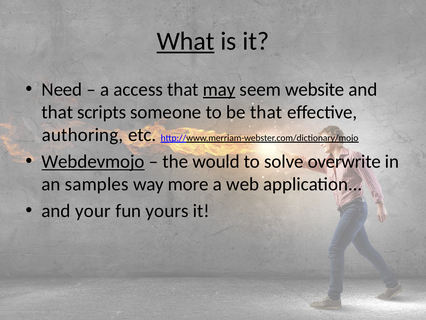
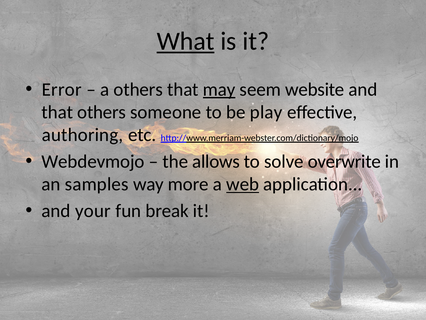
Need: Need -> Error (62, 89)
a access: access -> others (138, 89)
that scripts: scripts -> others (102, 112)
be that: that -> play (266, 112)
Webdevmojo underline: present -> none (93, 161)
would: would -> allows (216, 161)
web underline: none -> present (243, 184)
yours: yours -> break (167, 211)
